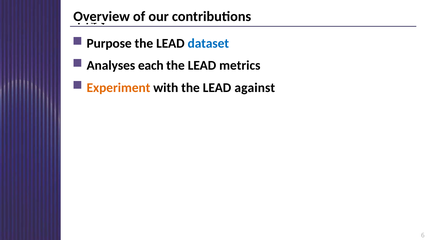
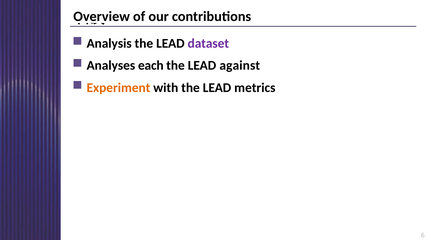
Purpose: Purpose -> Analysis (109, 44)
dataset colour: blue -> purple (208, 44)
metrics: metrics -> against (240, 66)
against: against -> metrics (255, 88)
